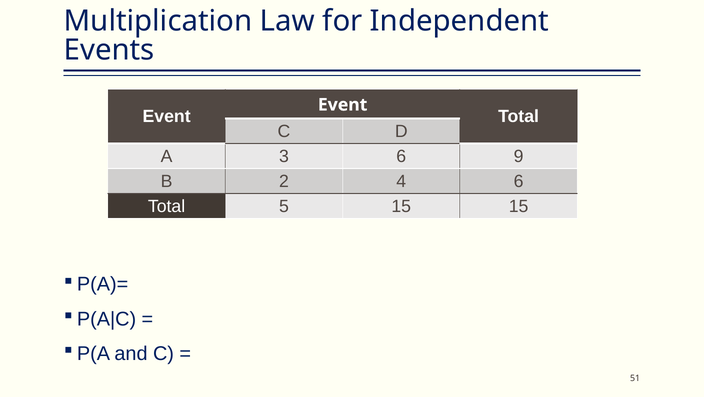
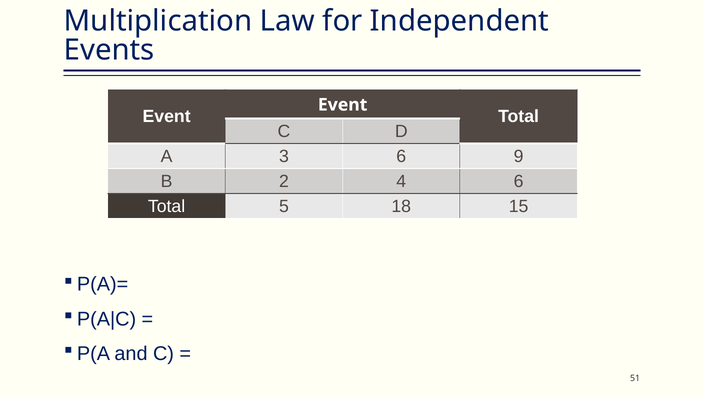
5 15: 15 -> 18 (401, 206)
